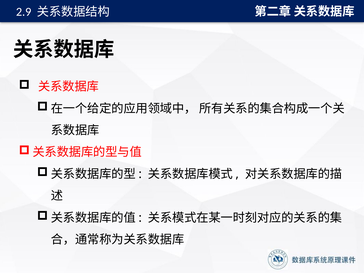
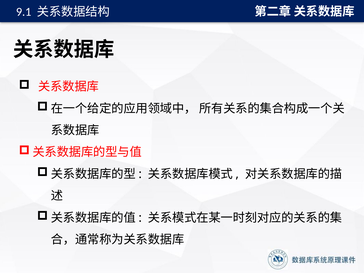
2.9: 2.9 -> 9.1 (24, 12)
